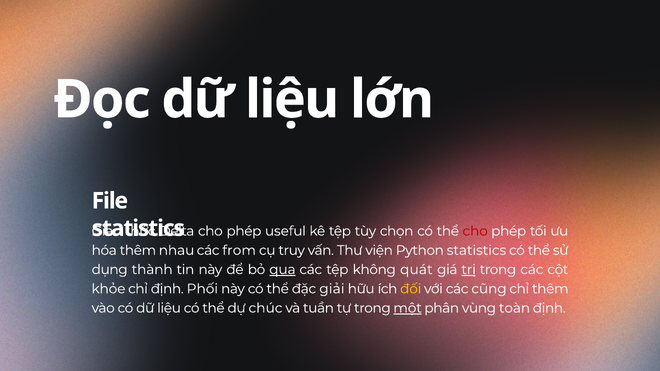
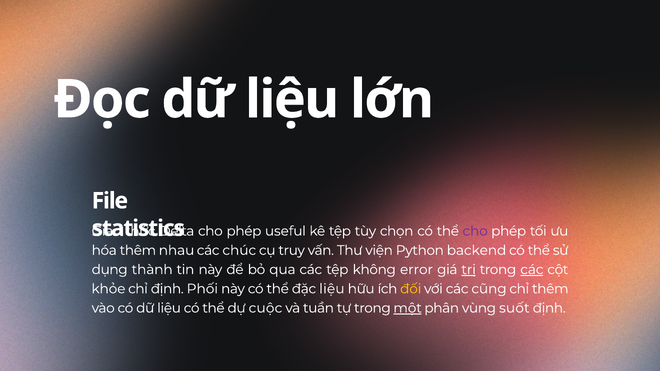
cho colour: red -> purple (475, 231)
from: from -> chúc (239, 250)
Python statistics: statistics -> backend (477, 250)
qua underline: present -> none (282, 270)
quát: quát -> error (416, 270)
các underline: none -> present (532, 270)
đặc giải: giải -> liệu (332, 289)
chúc: chúc -> cuộc (265, 308)
toàn: toàn -> suốt (514, 308)
